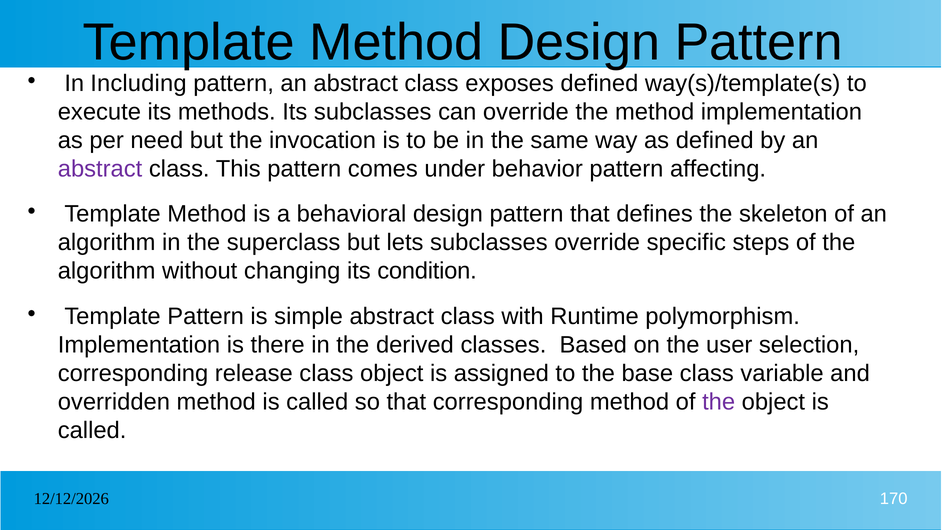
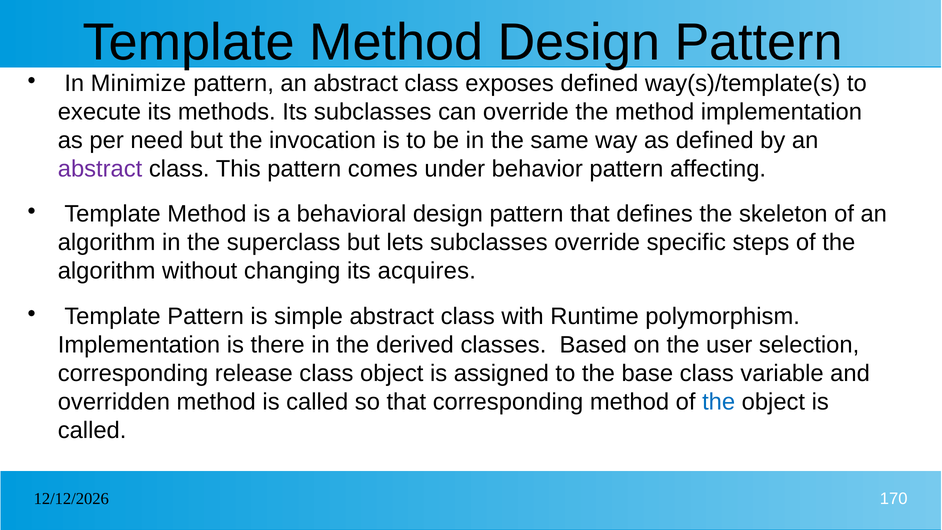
Including: Including -> Minimize (138, 83)
condition: condition -> acquires (427, 271)
the colour: purple -> blue (719, 402)
